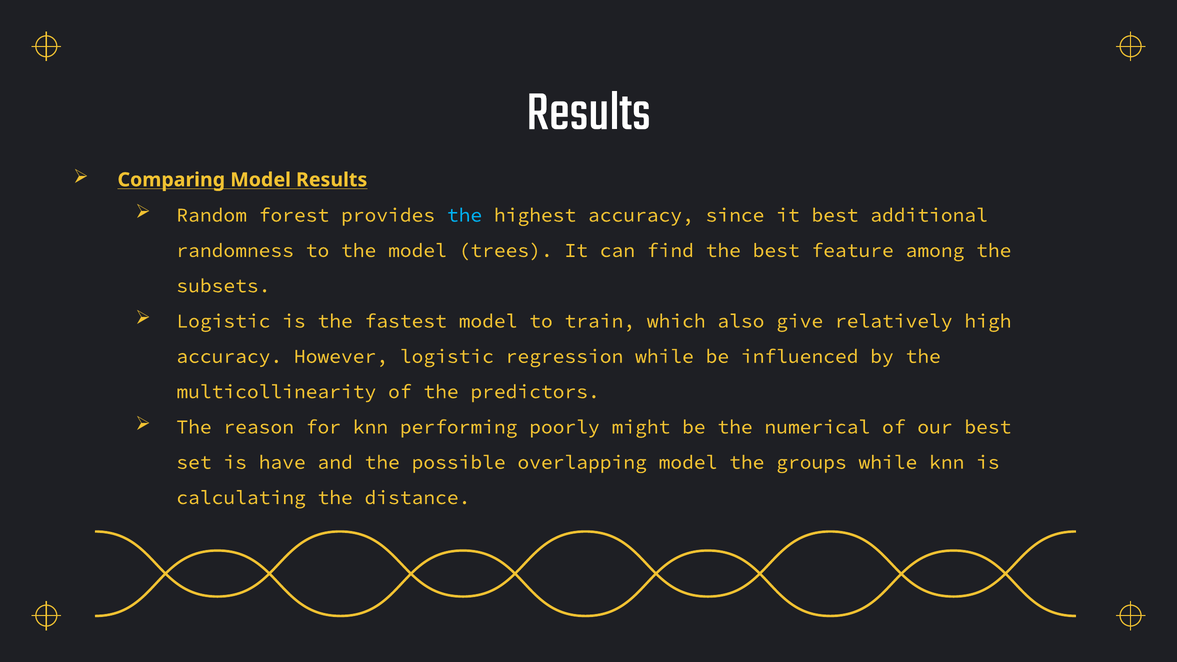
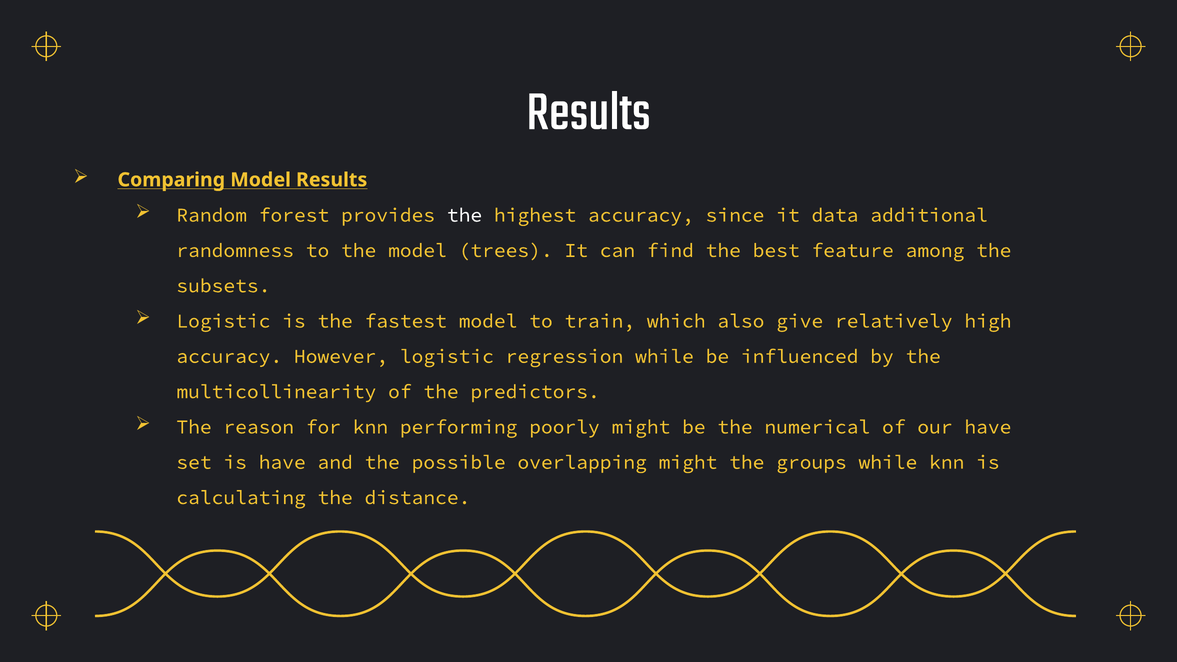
the colour: light blue -> white (465, 215)
it best: best -> data (835, 215)
our best: best -> have (988, 427)
overlapping model: model -> might (688, 462)
